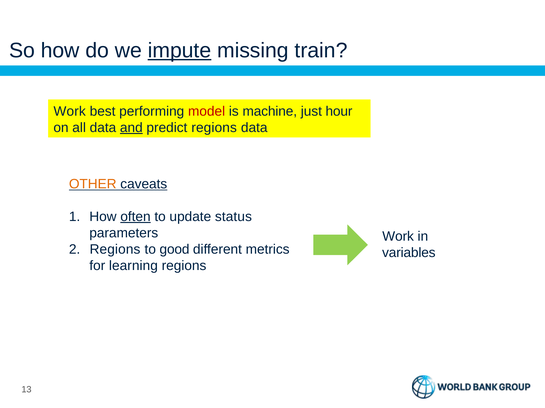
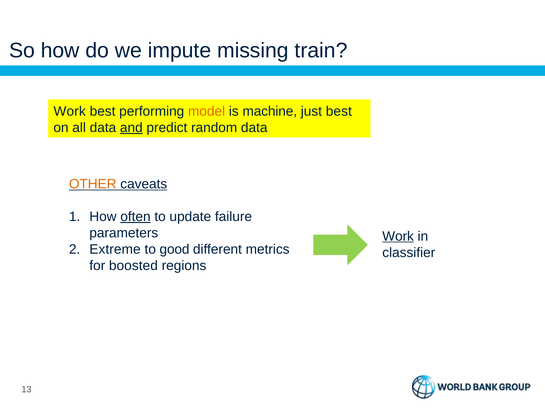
impute underline: present -> none (180, 51)
model colour: red -> orange (207, 111)
just hour: hour -> best (339, 111)
predict regions: regions -> random (214, 128)
status: status -> failure (234, 217)
Work underline: none -> present (398, 237)
Regions: Regions -> Extreme (115, 250)
variables: variables -> classifier (409, 253)
learning: learning -> boosted (133, 266)
